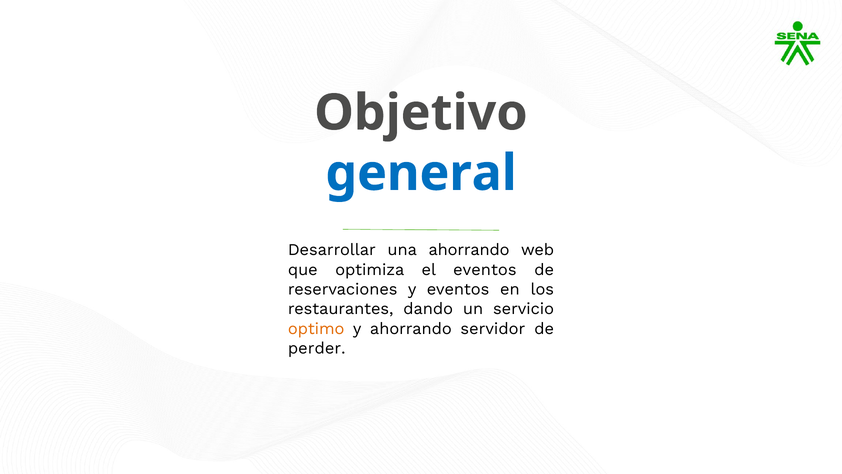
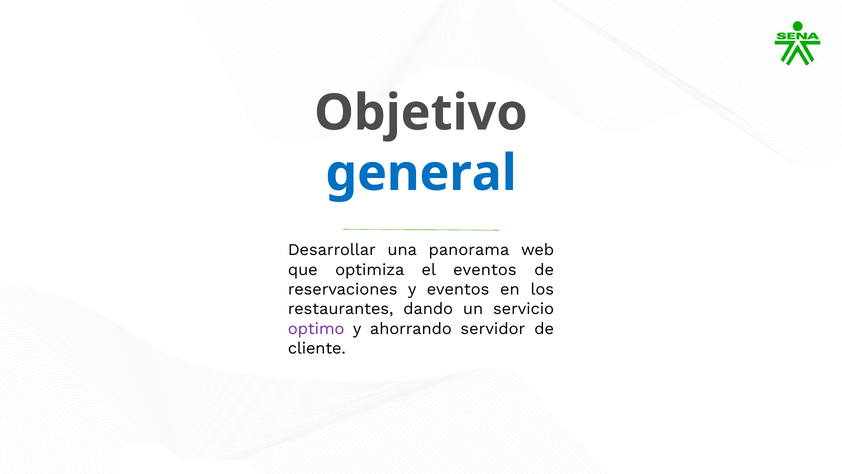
una ahorrando: ahorrando -> panorama (469, 250)
optimo colour: orange -> purple (316, 328)
perder: perder -> cliente (317, 348)
